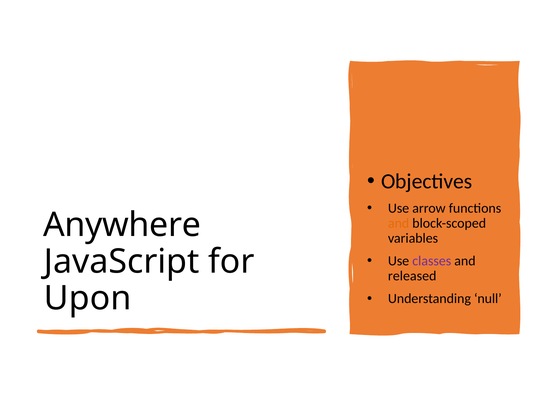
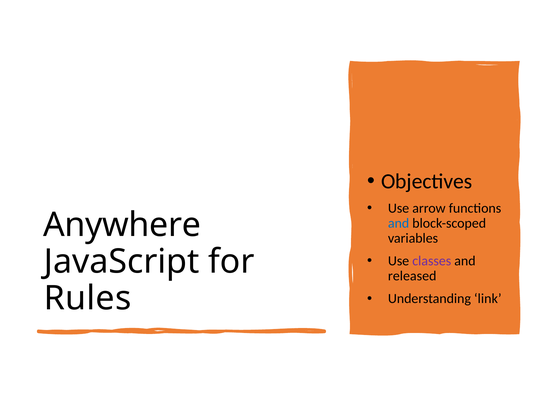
and colour: orange -> blue (399, 223)
Upon: Upon -> Rules (88, 298)
null: null -> link (488, 299)
